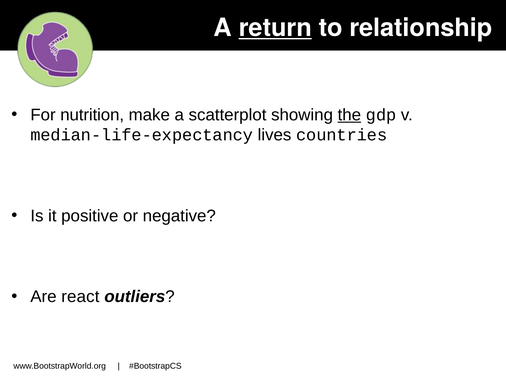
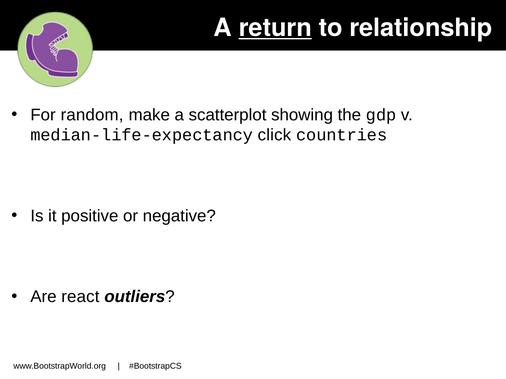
nutrition: nutrition -> random (92, 115)
the underline: present -> none (349, 115)
lives: lives -> click (274, 135)
